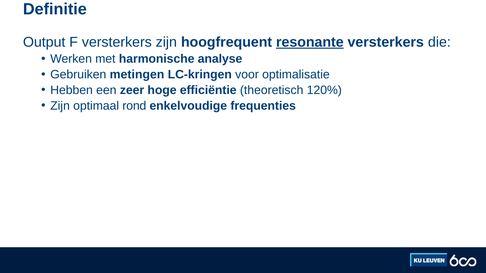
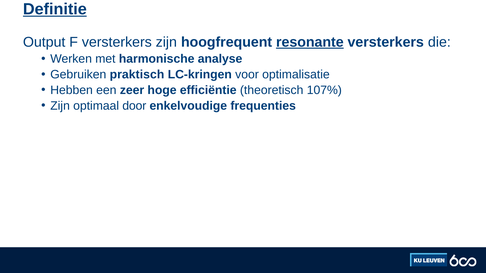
Definitie underline: none -> present (55, 9)
metingen: metingen -> praktisch (137, 75)
120%: 120% -> 107% (324, 90)
rond: rond -> door (134, 106)
